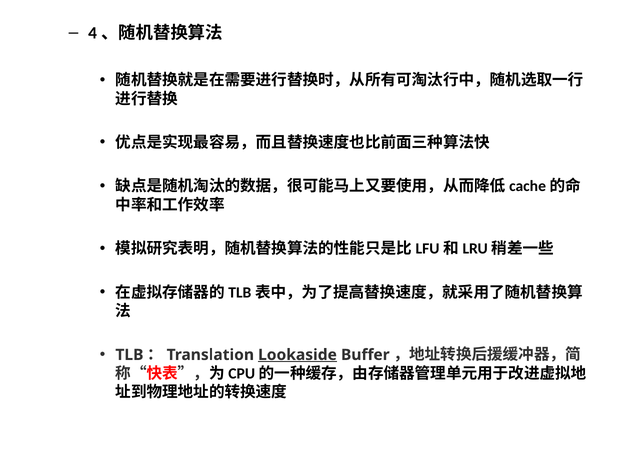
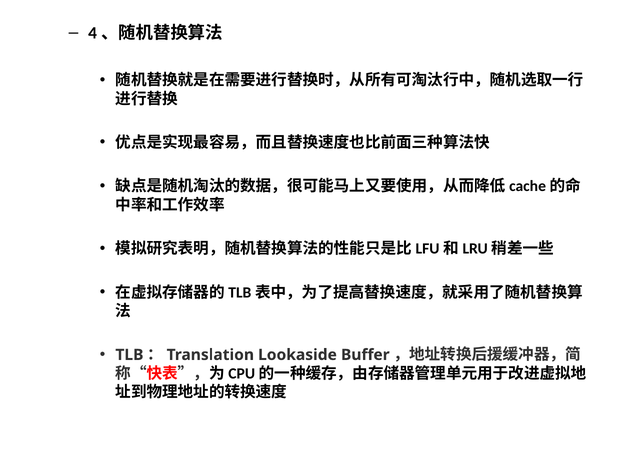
Lookaside underline: present -> none (297, 355)
